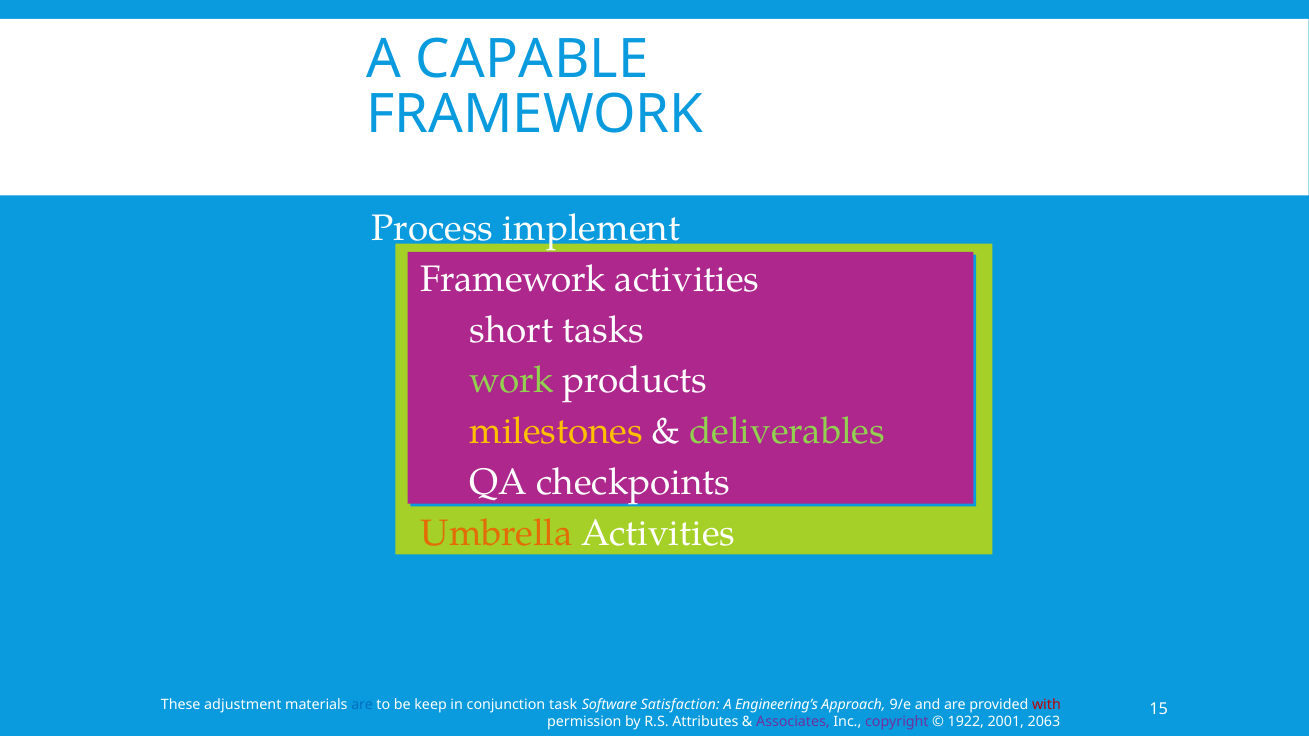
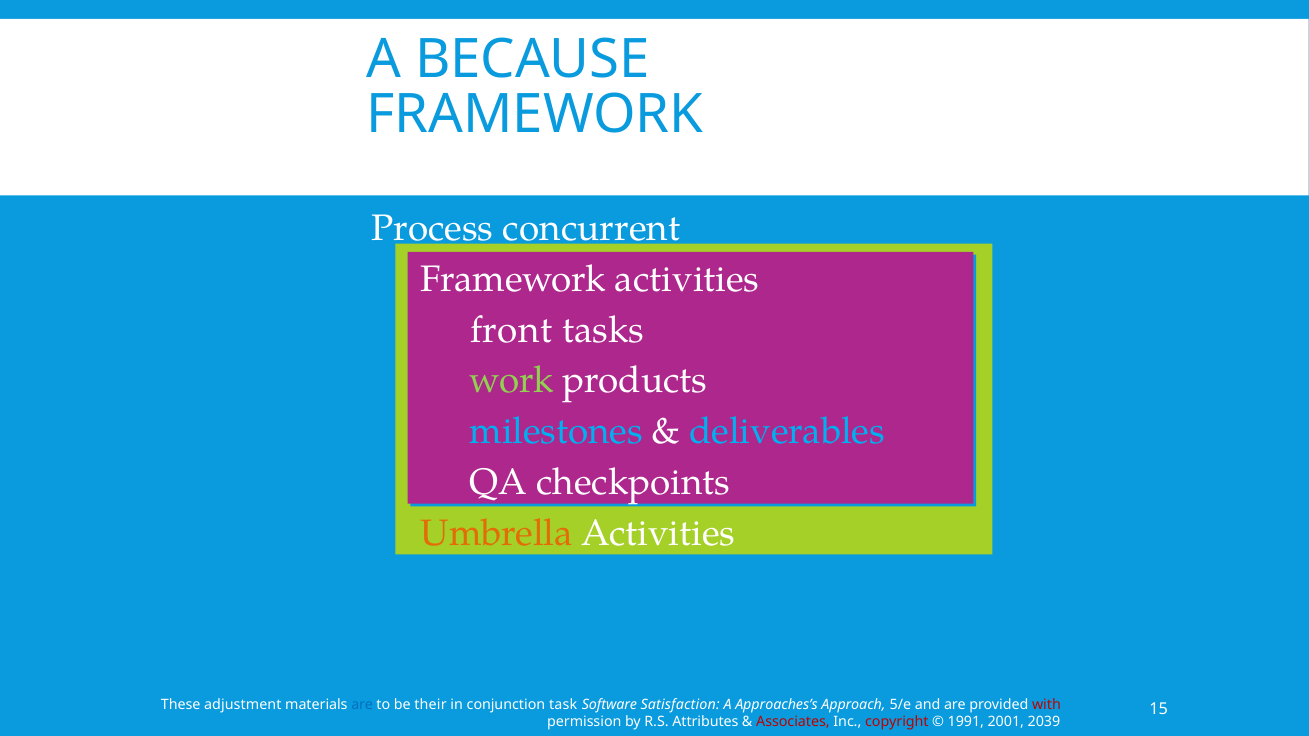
CAPABLE: CAPABLE -> BECAUSE (533, 59)
implement: implement -> concurrent (592, 228)
short: short -> front (511, 330)
milestones colour: yellow -> light blue (556, 432)
deliverables colour: light green -> light blue (787, 432)
keep: keep -> their (431, 705)
Engineering’s: Engineering’s -> Approaches’s (777, 705)
9/e: 9/e -> 5/e (900, 705)
Associates colour: purple -> red (793, 723)
copyright colour: purple -> red (897, 723)
1922: 1922 -> 1991 (966, 723)
2063: 2063 -> 2039 (1044, 723)
